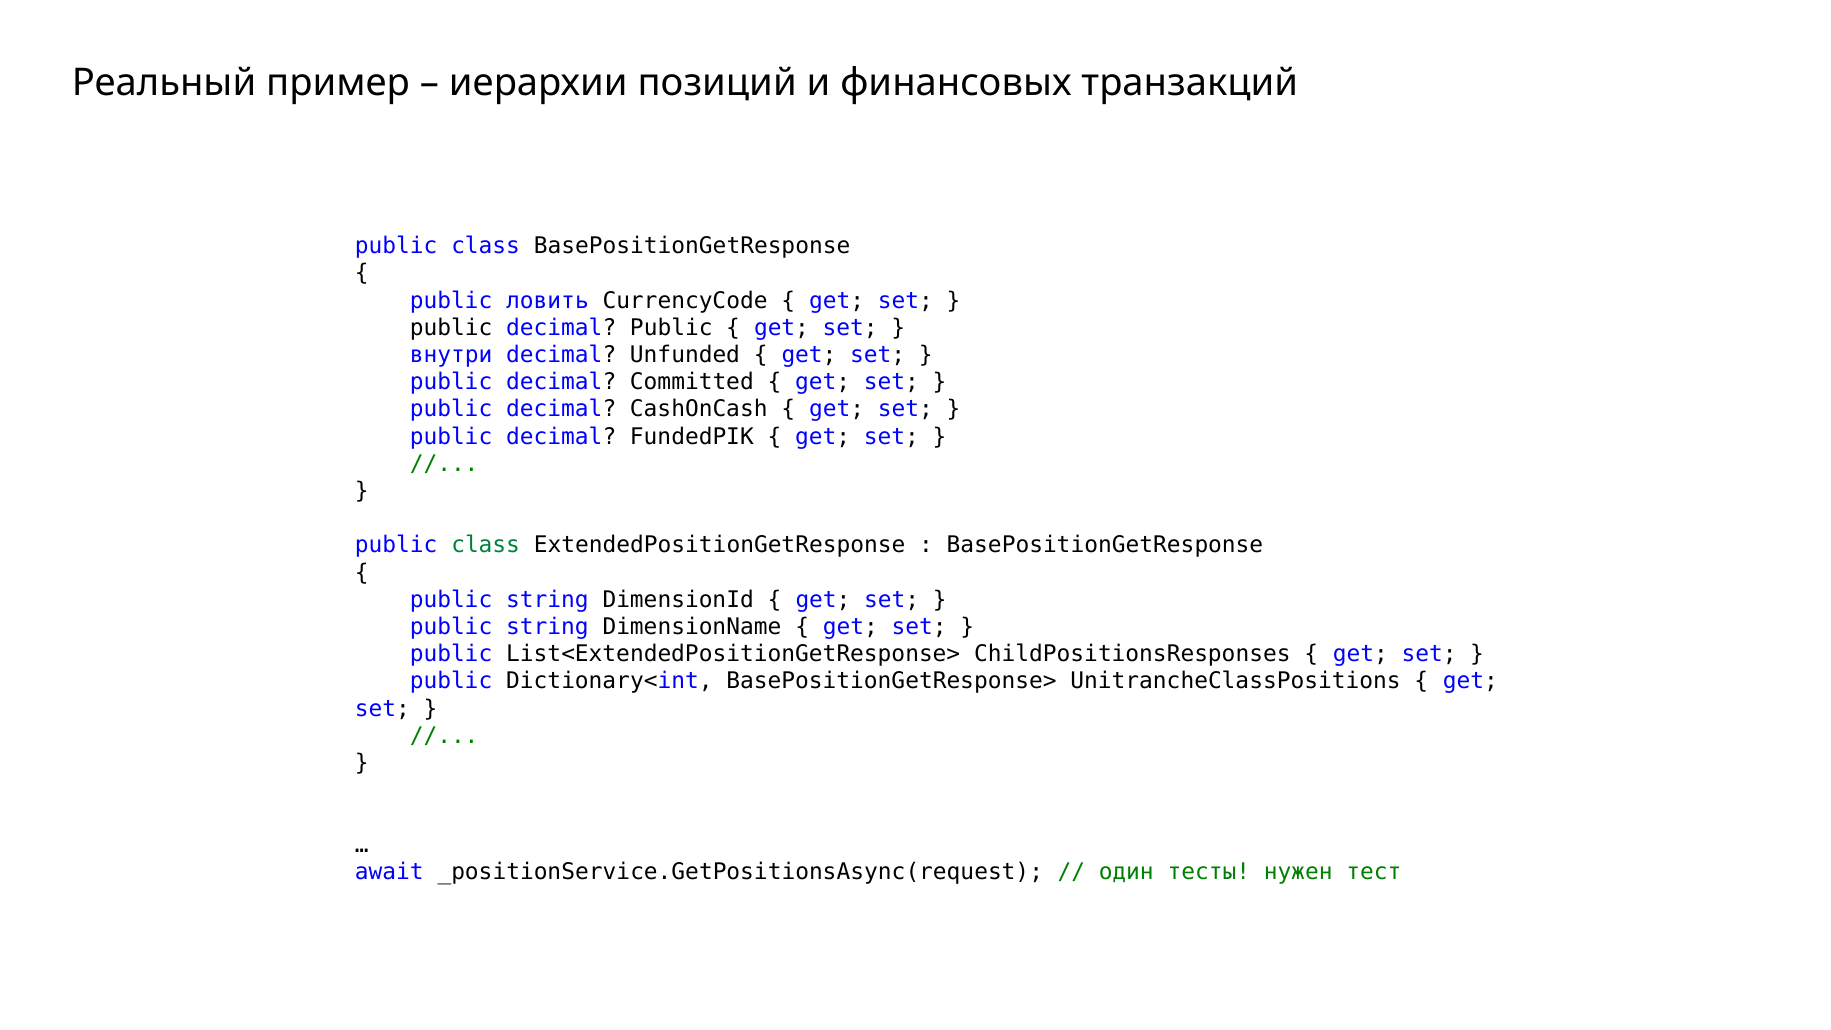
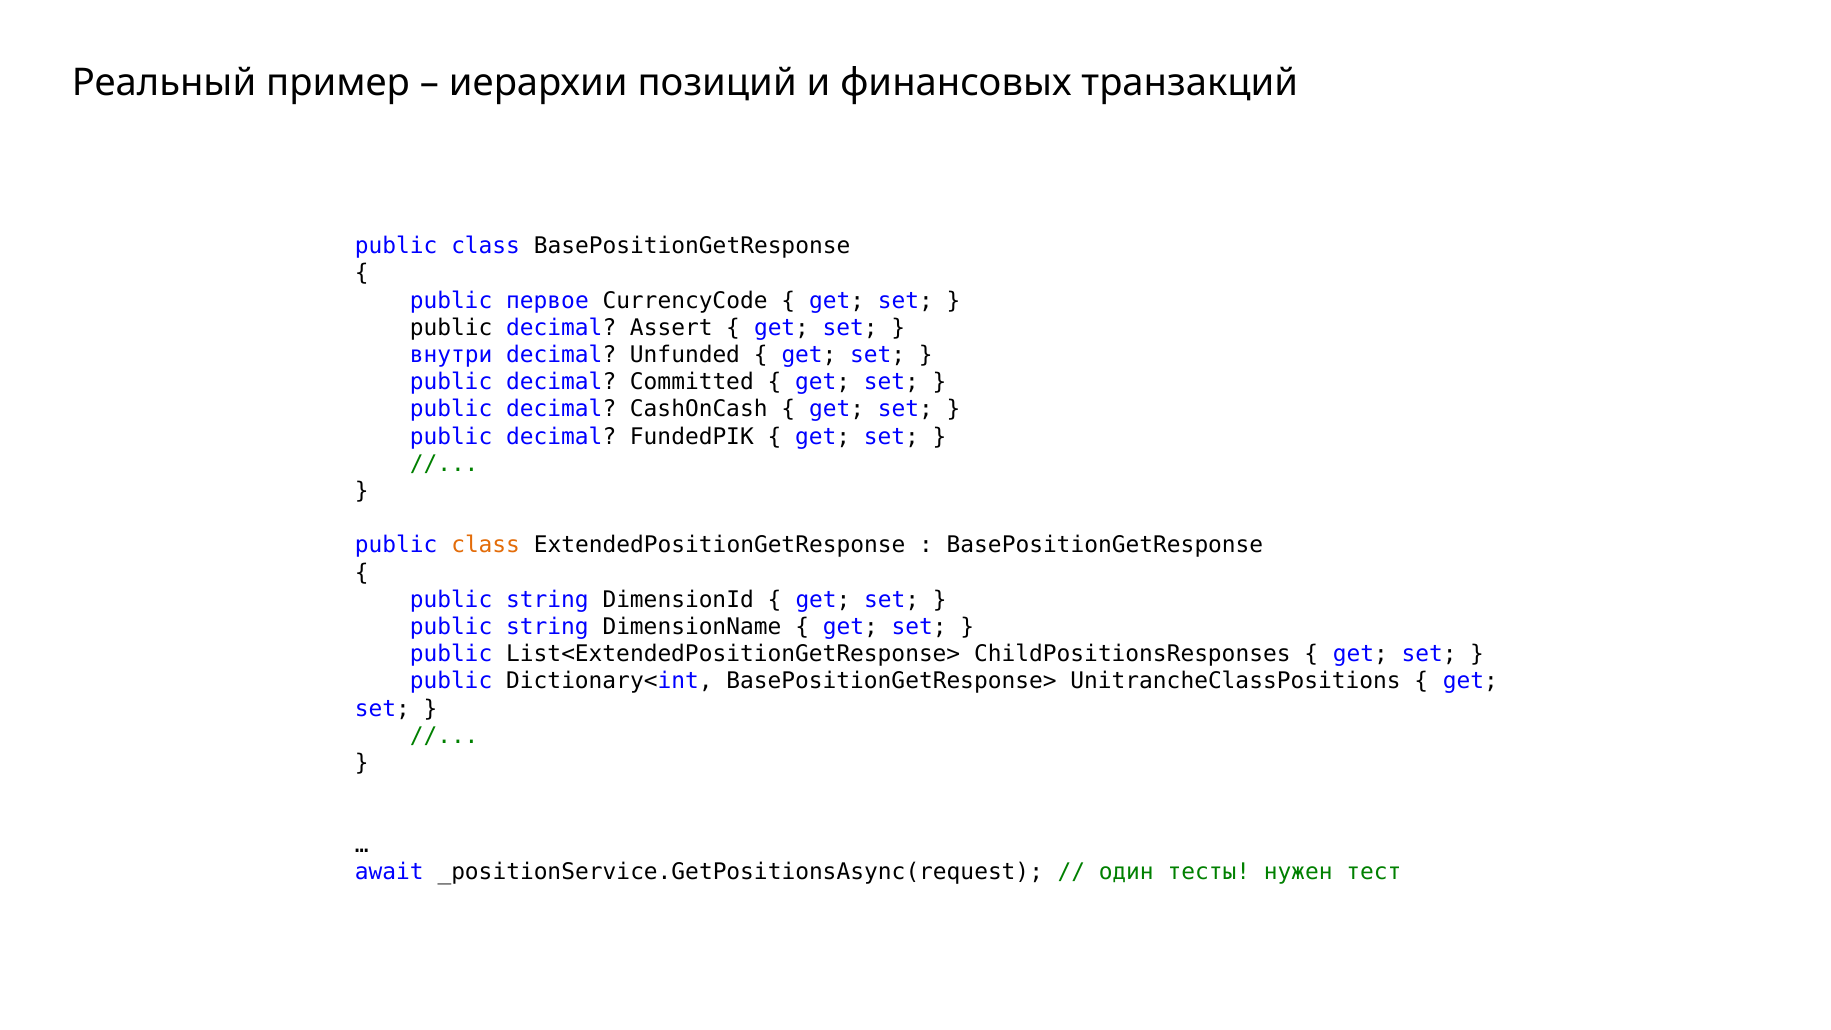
ловить: ловить -> первое (547, 301)
decimal Public: Public -> Assert (671, 328)
class colour: green -> orange (486, 545)
